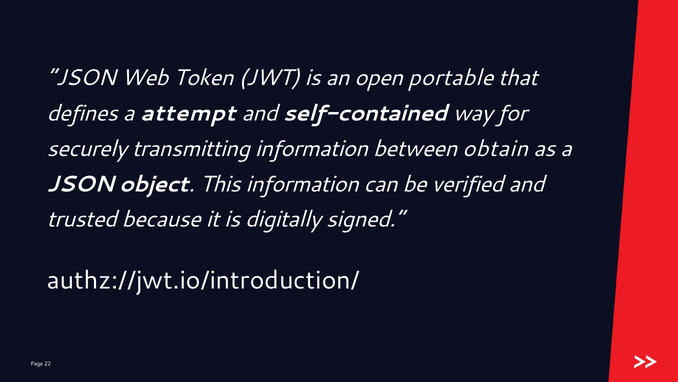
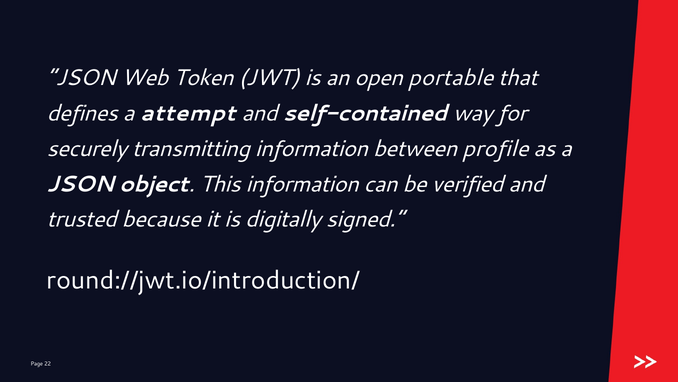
obtain: obtain -> profile (495, 149)
authz://jwt.io/introduction/: authz://jwt.io/introduction/ -> round://jwt.io/introduction/ (203, 280)
